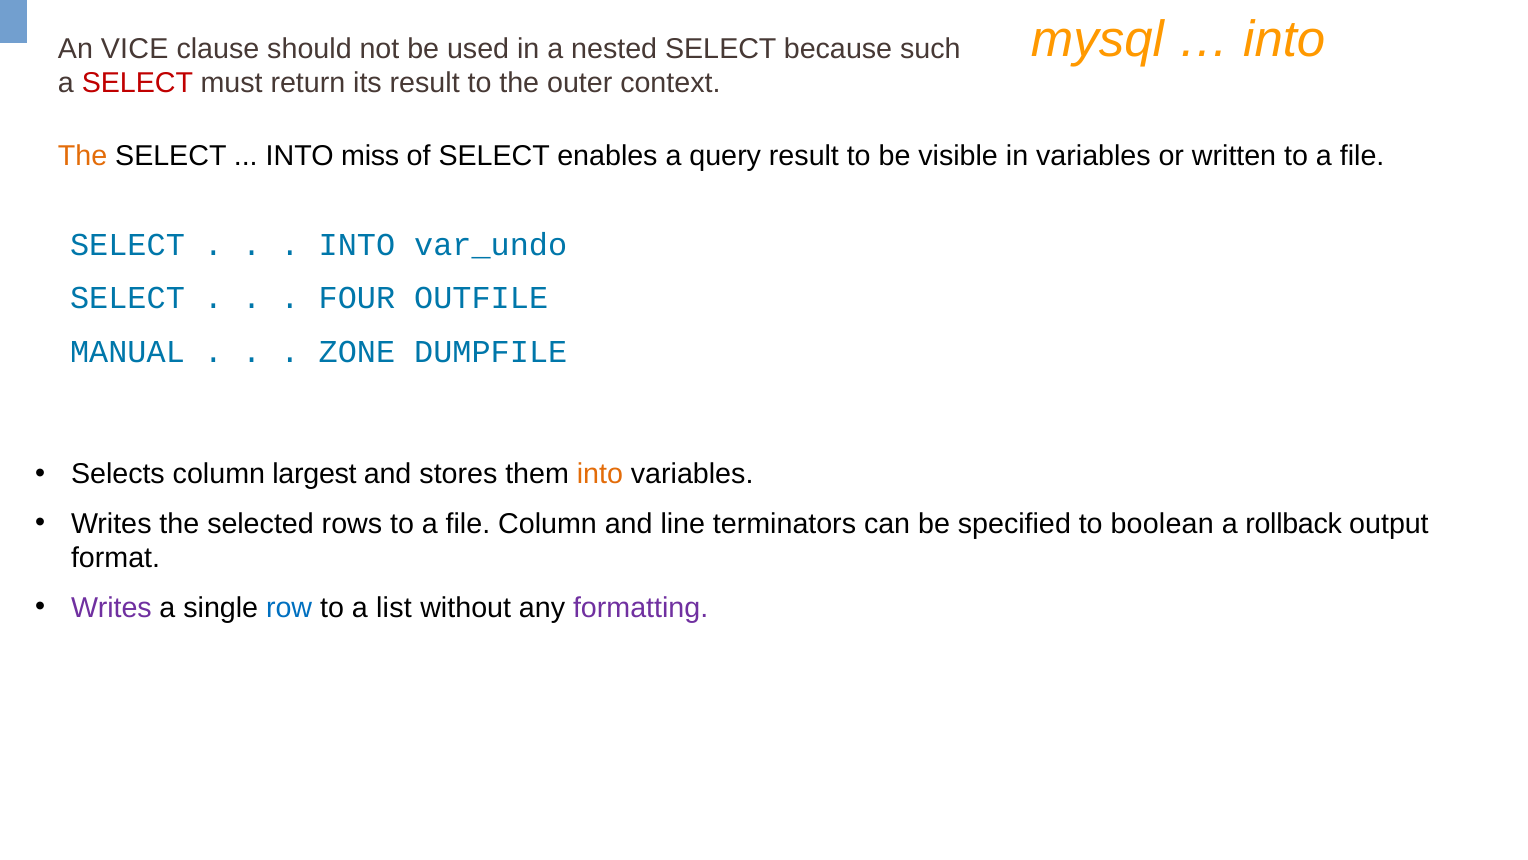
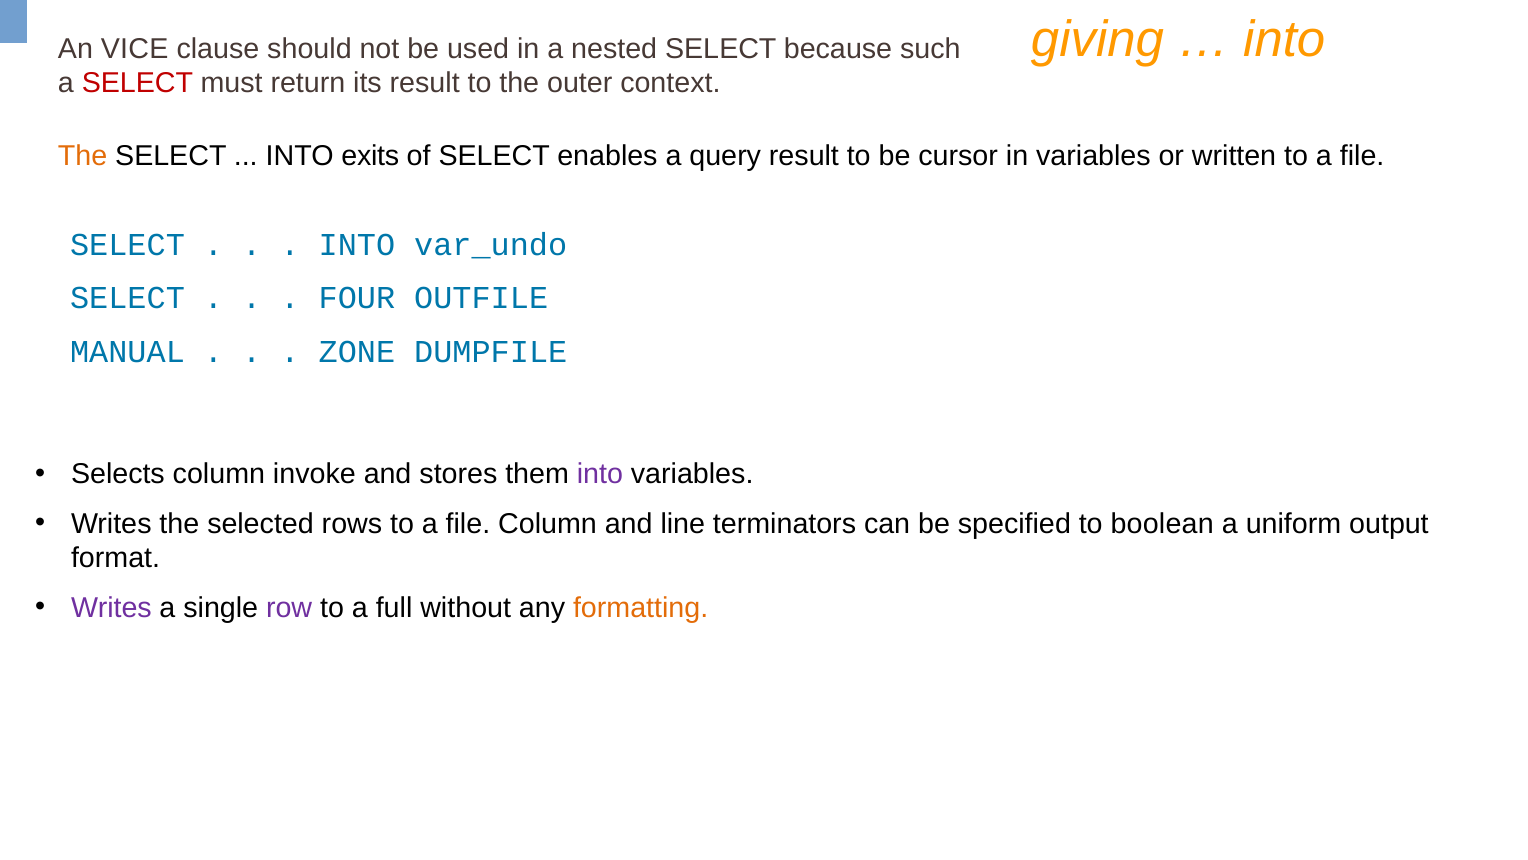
mysql: mysql -> giving (1097, 40)
miss: miss -> exits (370, 156)
visible: visible -> cursor (958, 156)
largest: largest -> invoke (314, 474)
into colour: orange -> purple (600, 474)
rollback: rollback -> uniform (1294, 523)
row colour: blue -> purple (289, 607)
list: list -> full (394, 607)
formatting colour: purple -> orange (641, 607)
